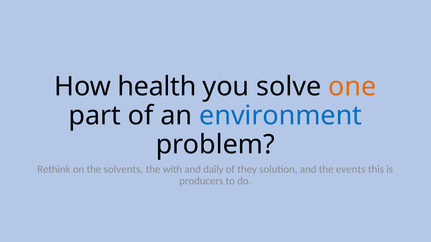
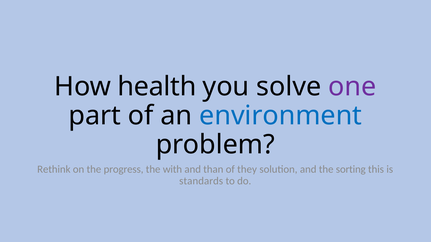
one colour: orange -> purple (352, 87)
solvents: solvents -> progress (124, 170)
daily: daily -> than (213, 170)
events: events -> sorting (351, 170)
producers: producers -> standards (201, 181)
